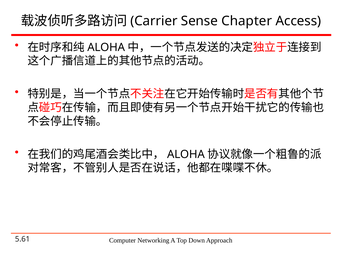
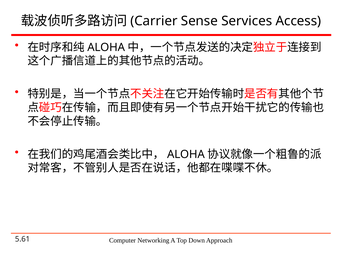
Chapter: Chapter -> Services (247, 21)
